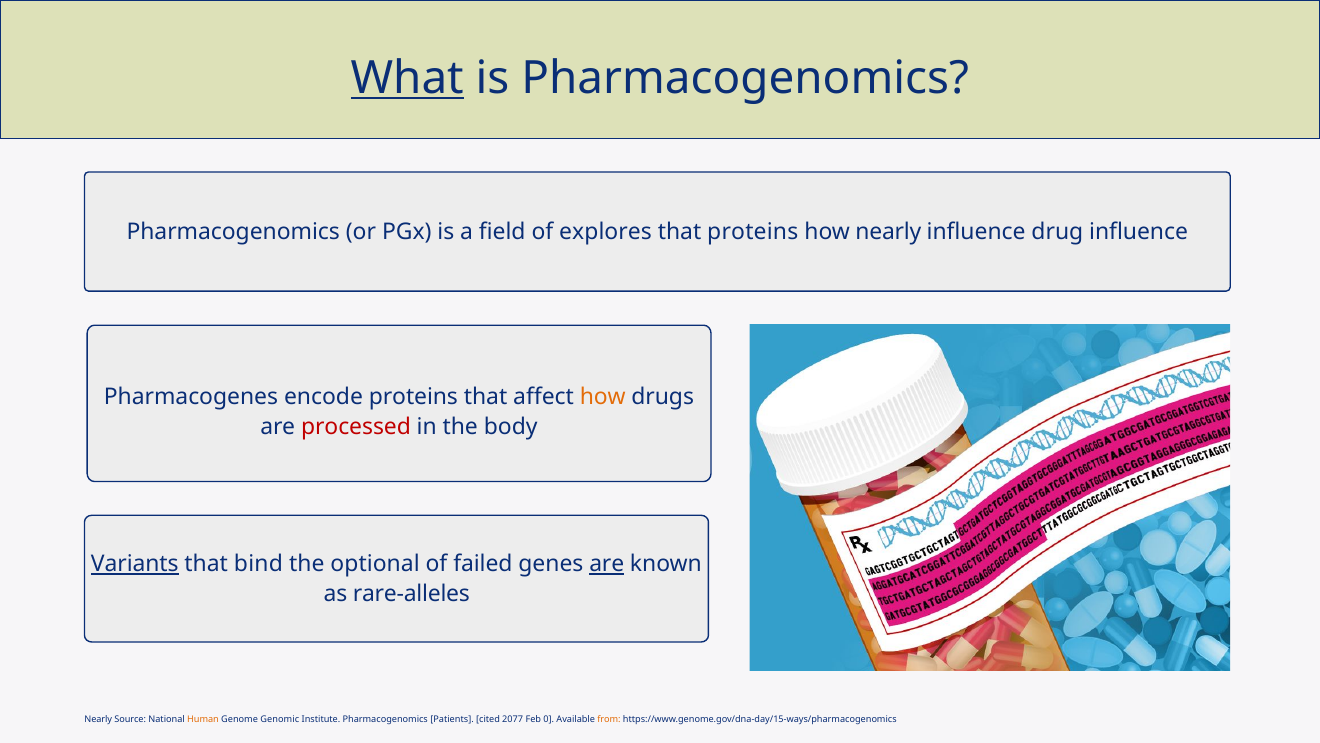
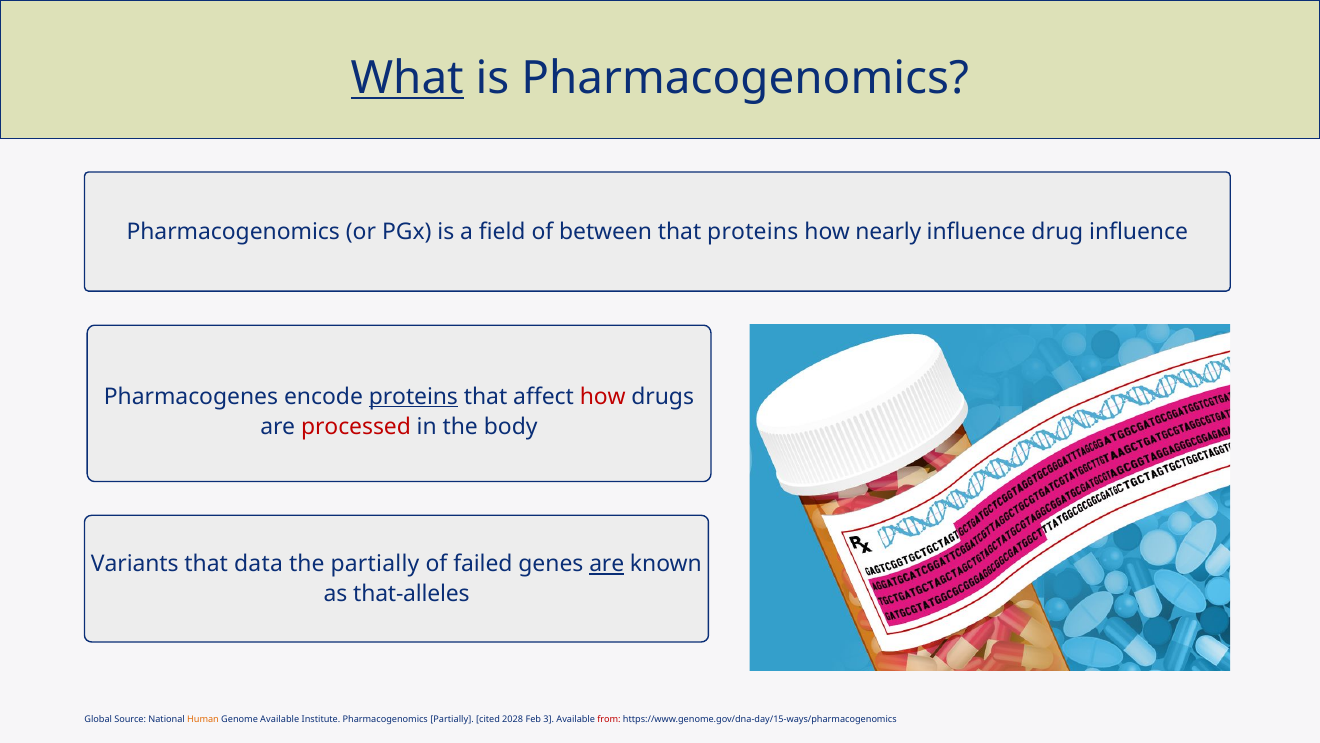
explores: explores -> between (606, 231)
proteins underline: none -> present (413, 396)
how colour: orange -> red (603, 396)
Variants underline: present -> none (135, 564)
bind: bind -> data (258, 564)
the optional: optional -> partially (375, 564)
rare-alleles: rare-alleles -> that-alleles (411, 594)
Nearly: Nearly -> Global (98, 719)
Genome Genomic: Genomic -> Available (280, 719)
Pharmacogenomics Patients: Patients -> Partially (452, 719)
2077: 2077 -> 2028 (513, 719)
0: 0 -> 3 (549, 719)
from colour: orange -> red (609, 719)
